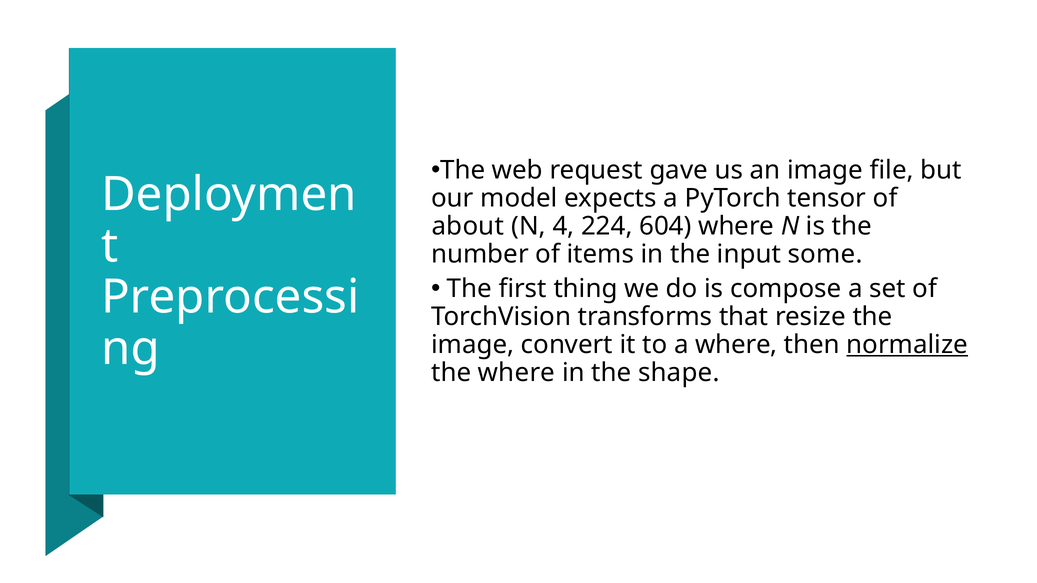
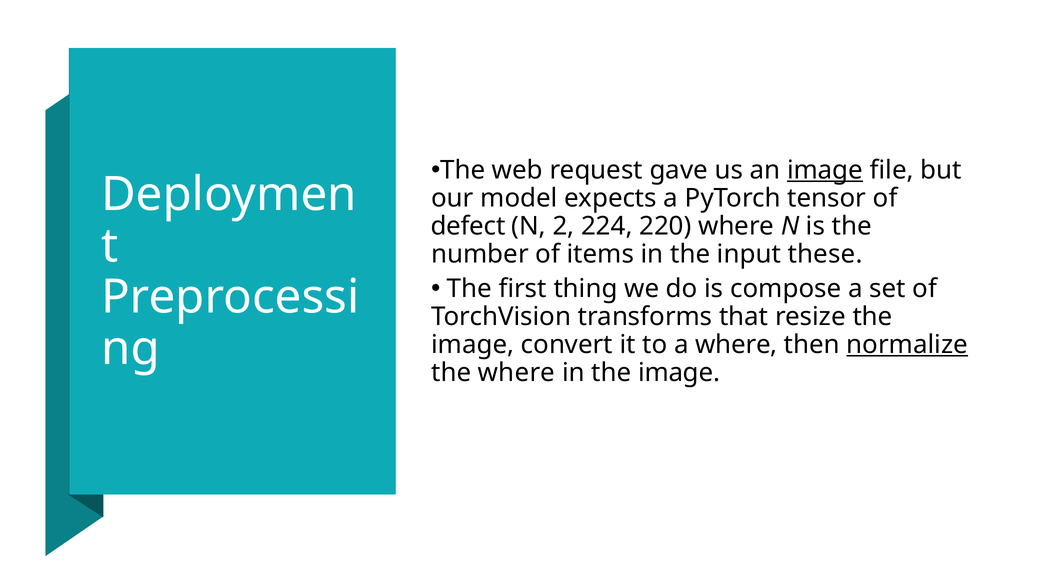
image underline: none -> present (825, 170)
about: about -> defect (468, 226)
4: 4 -> 2 (564, 226)
604: 604 -> 220 (665, 226)
some: some -> these (825, 254)
in the shape: shape -> image (679, 373)
